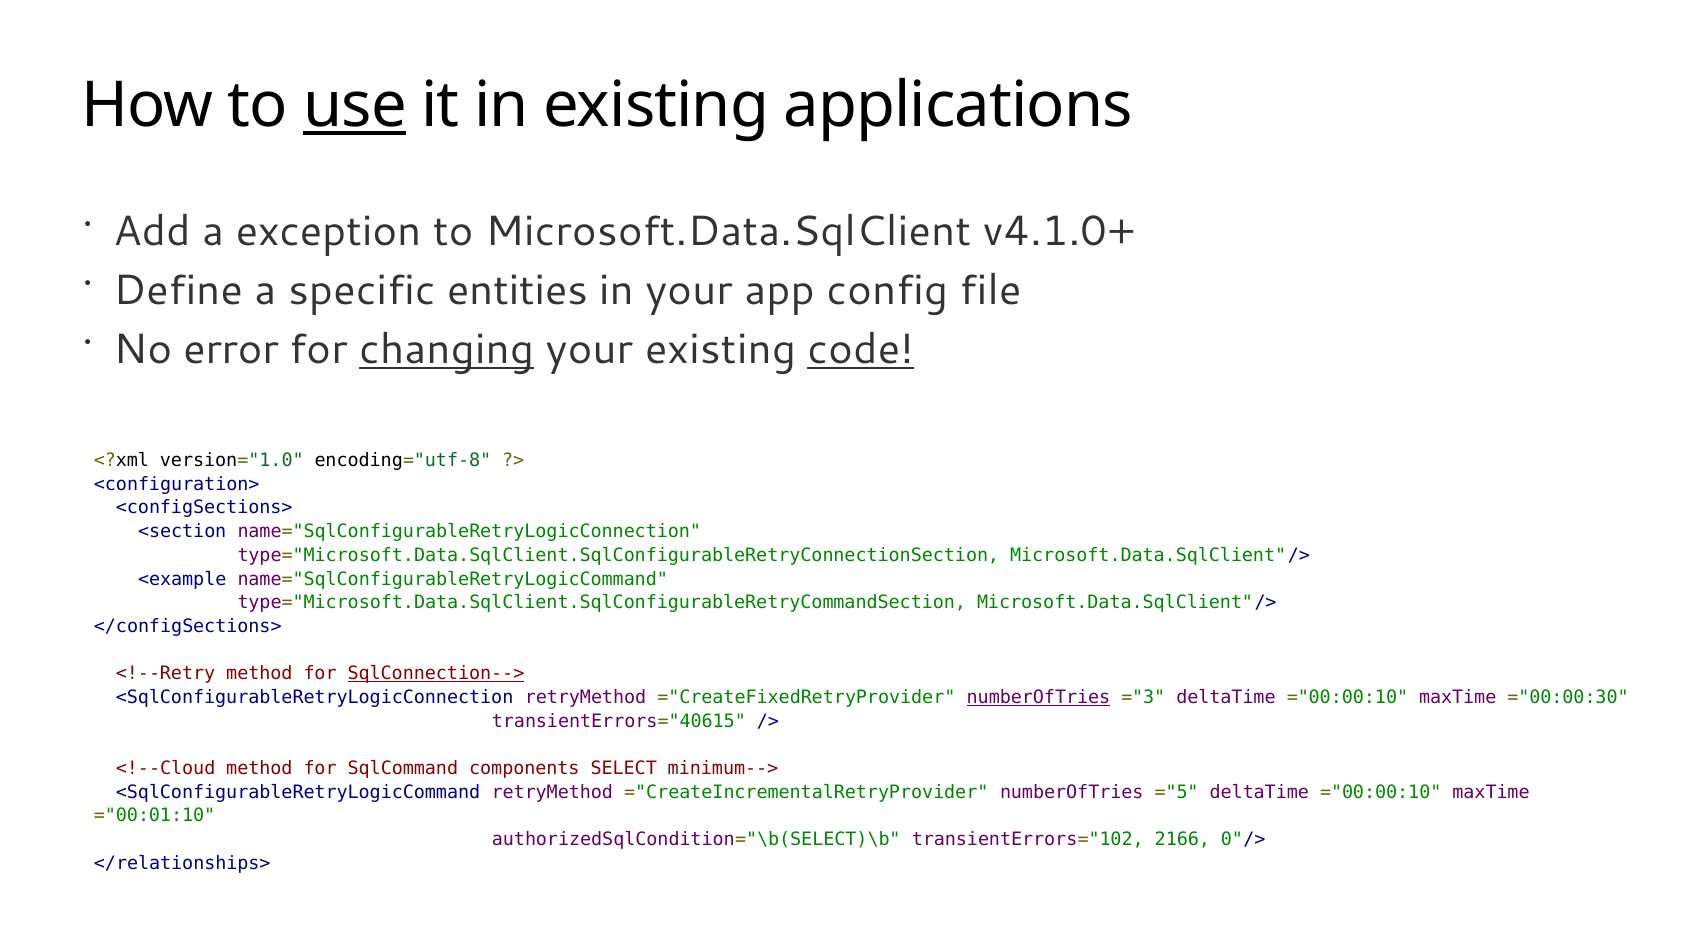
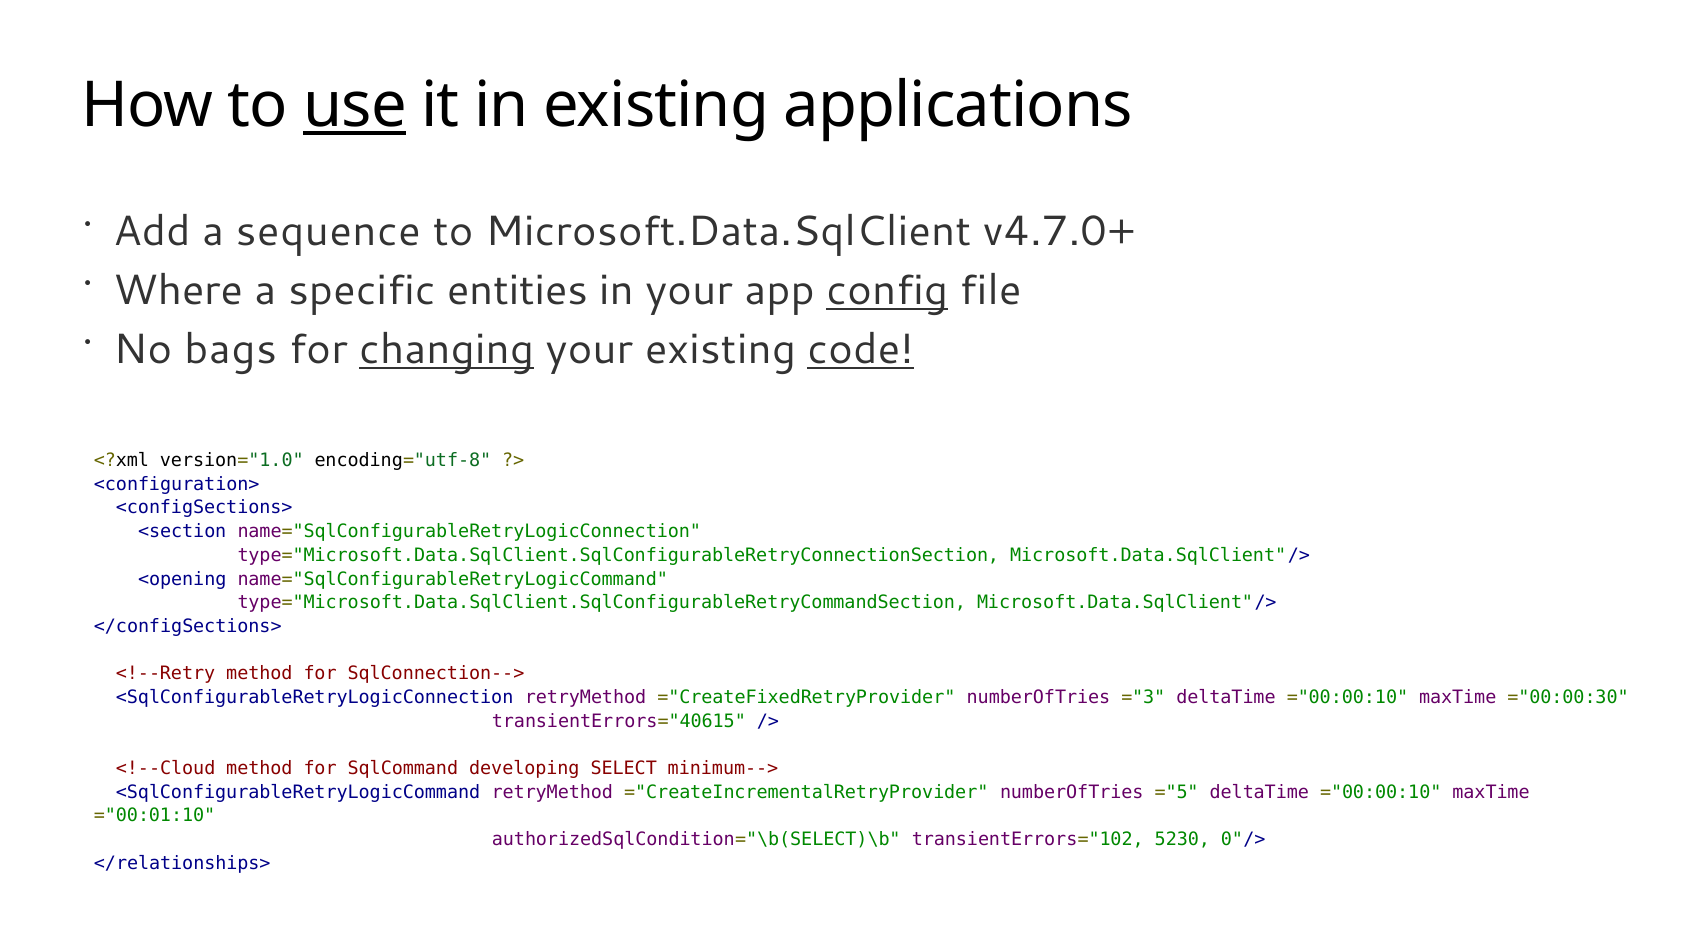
exception: exception -> sequence (328, 232)
v4.1.0+: v4.1.0+ -> v4.7.0+ (1059, 232)
Define: Define -> Where (178, 291)
config underline: none -> present (887, 291)
error: error -> bags (231, 350)
<example: <example -> <opening (182, 579)
SqlConnection--> underline: present -> none (436, 674)
numberOfTries underline: present -> none (1038, 697)
components: components -> developing (524, 768)
2166: 2166 -> 5230 (1182, 840)
